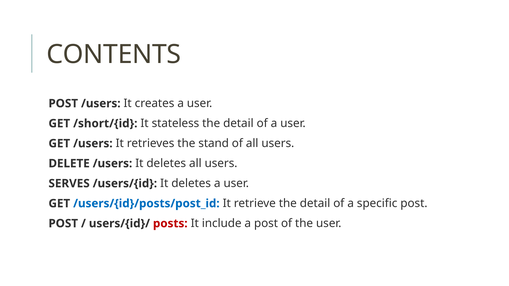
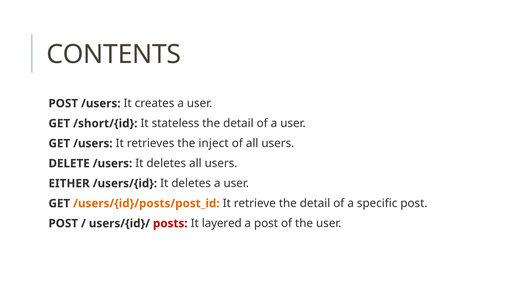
stand: stand -> inject (214, 144)
SERVES: SERVES -> EITHER (69, 184)
/users/{id}/posts/post_id colour: blue -> orange (146, 204)
include: include -> layered (222, 224)
